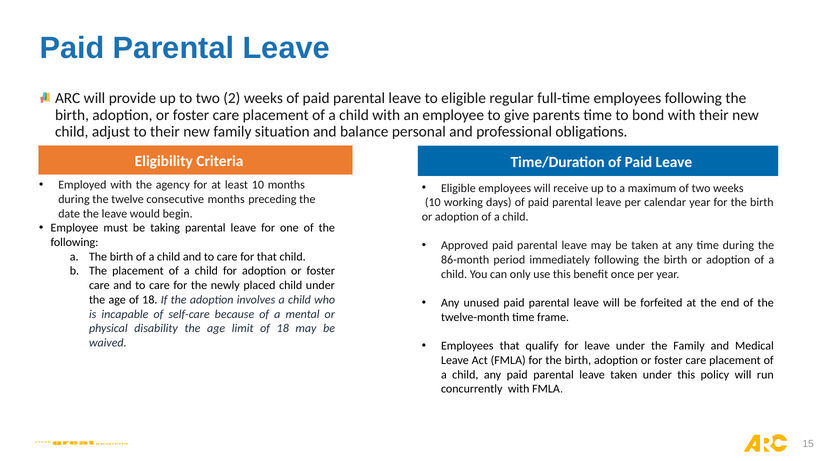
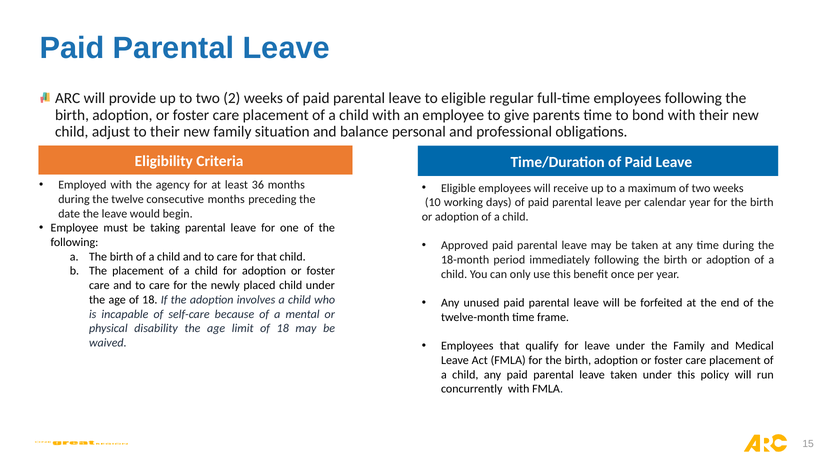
least 10: 10 -> 36 (258, 185)
86-month: 86-month -> 18-month (465, 260)
